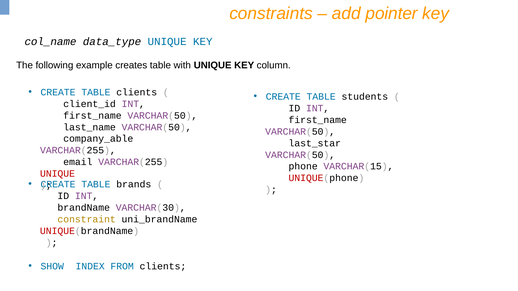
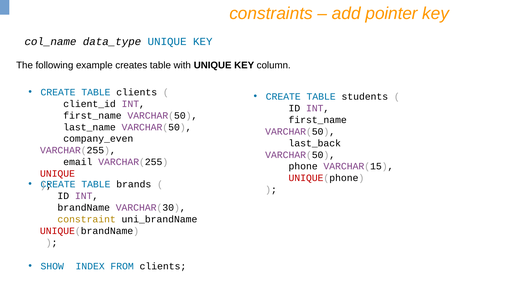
company_able: company_able -> company_even (98, 139)
last_star: last_star -> last_back (315, 143)
